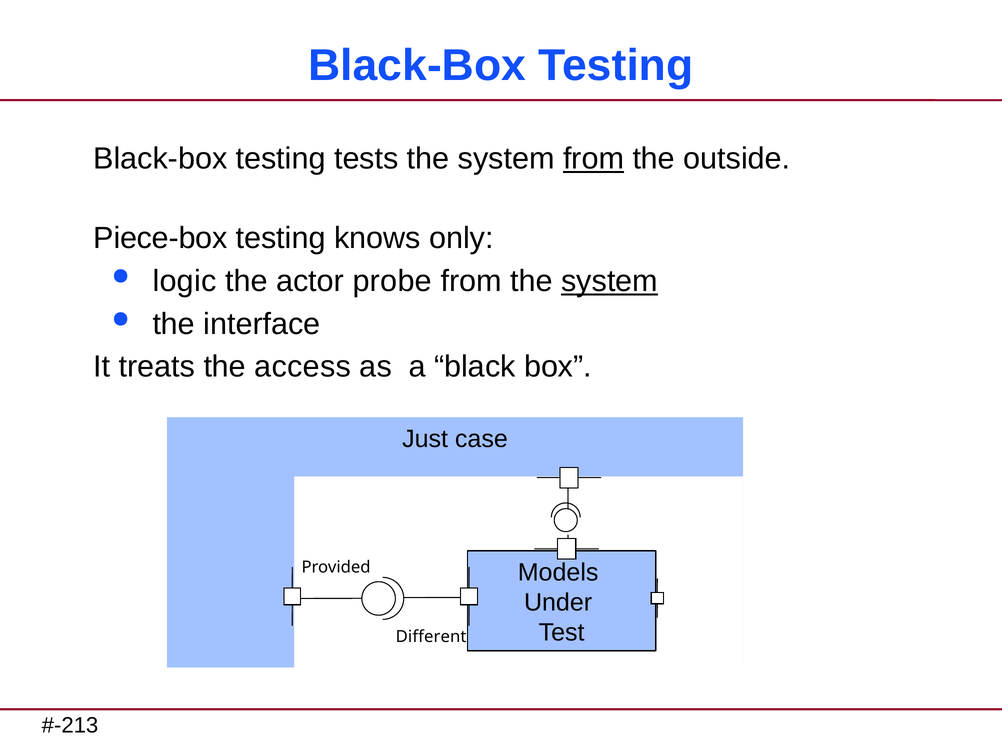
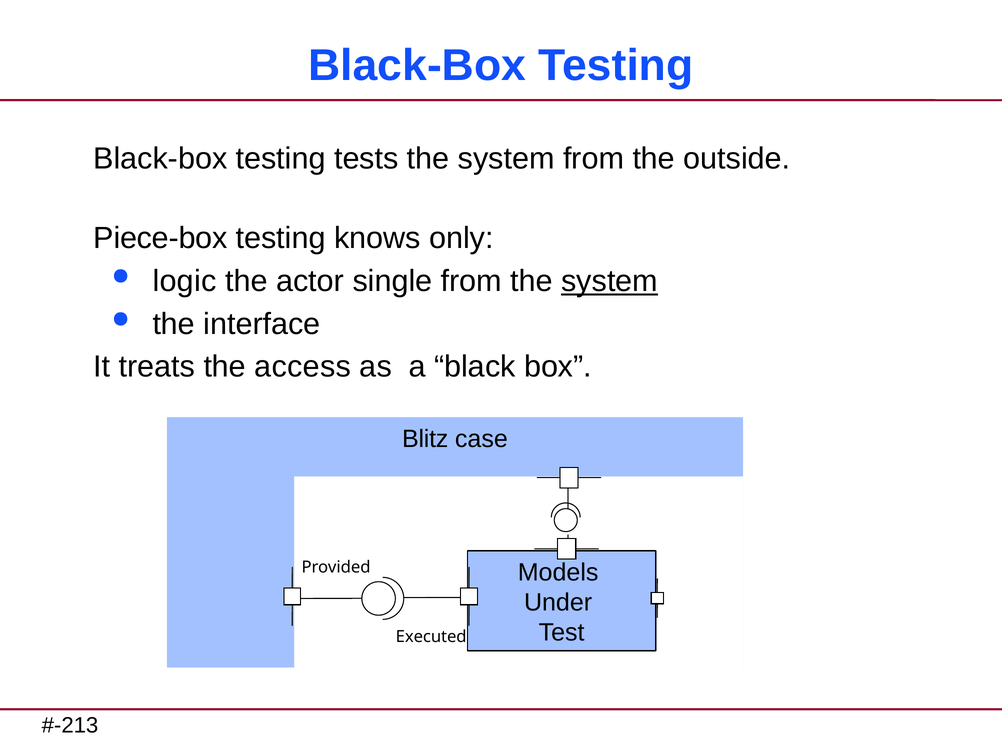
from underline: present -> none (594, 159)
probe: probe -> single (392, 281)
Just: Just -> Blitz (425, 439)
Different: Different -> Executed (431, 637)
